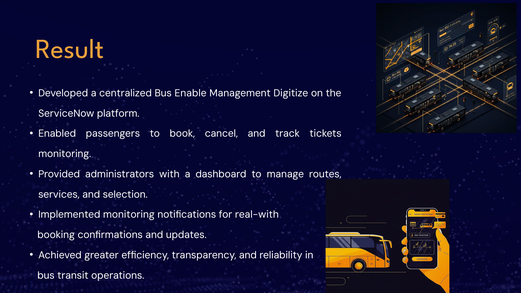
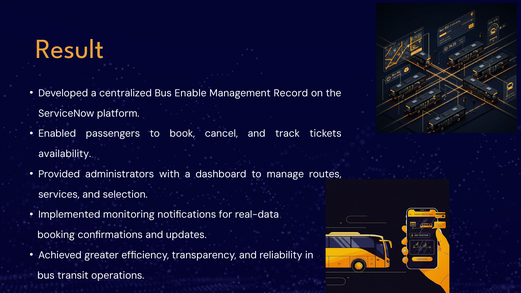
Digitize: Digitize -> Record (291, 93)
monitoring: monitoring -> availability (65, 154)
real-with: real-with -> real-data (257, 215)
